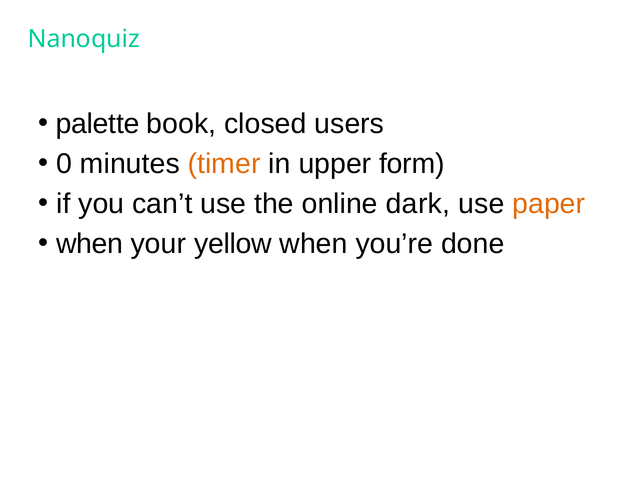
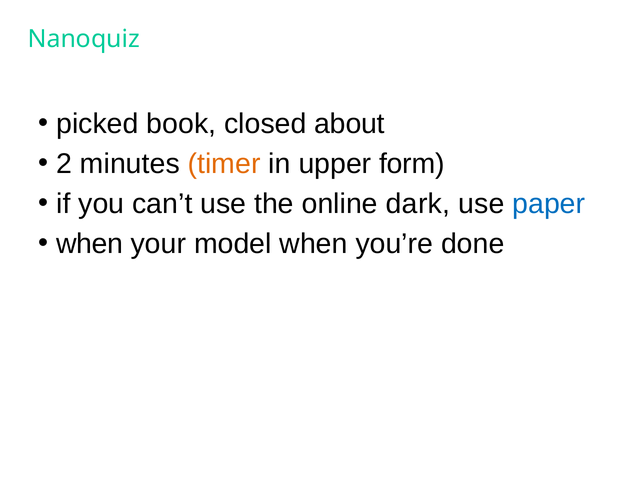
palette: palette -> picked (97, 124)
users: users -> about (349, 124)
0: 0 -> 2 (64, 164)
paper colour: orange -> blue (549, 204)
yellow: yellow -> model (233, 243)
